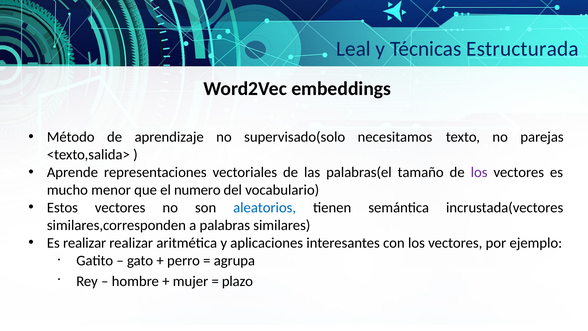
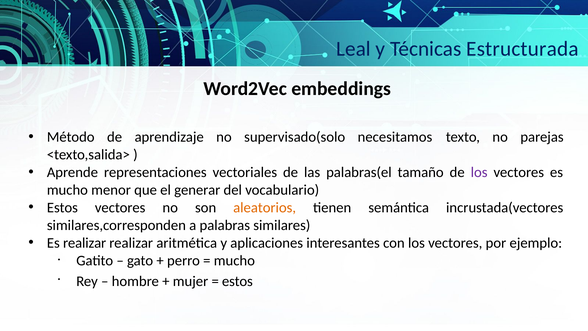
numero: numero -> generar (197, 190)
aleatorios colour: blue -> orange (265, 207)
agrupa: agrupa -> mucho (234, 260)
plazo: plazo -> estos (237, 281)
